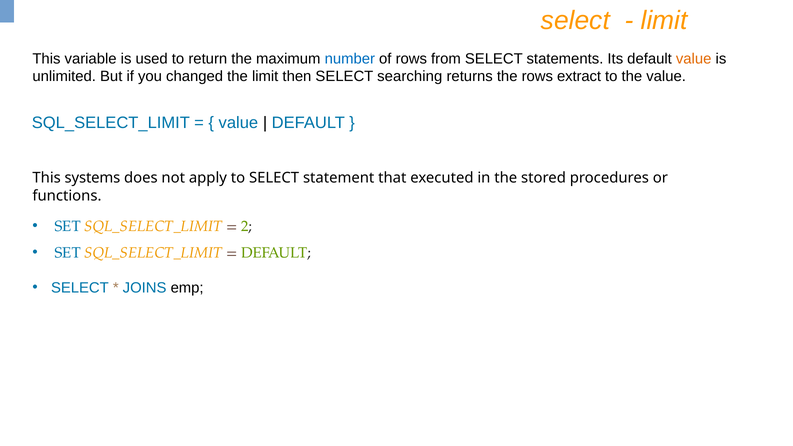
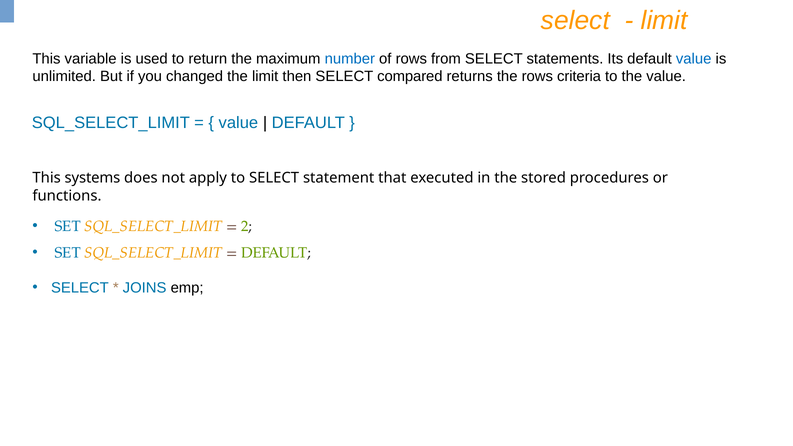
value colour: orange -> blue (694, 59)
searching: searching -> compared (410, 76)
extract: extract -> criteria (579, 76)
